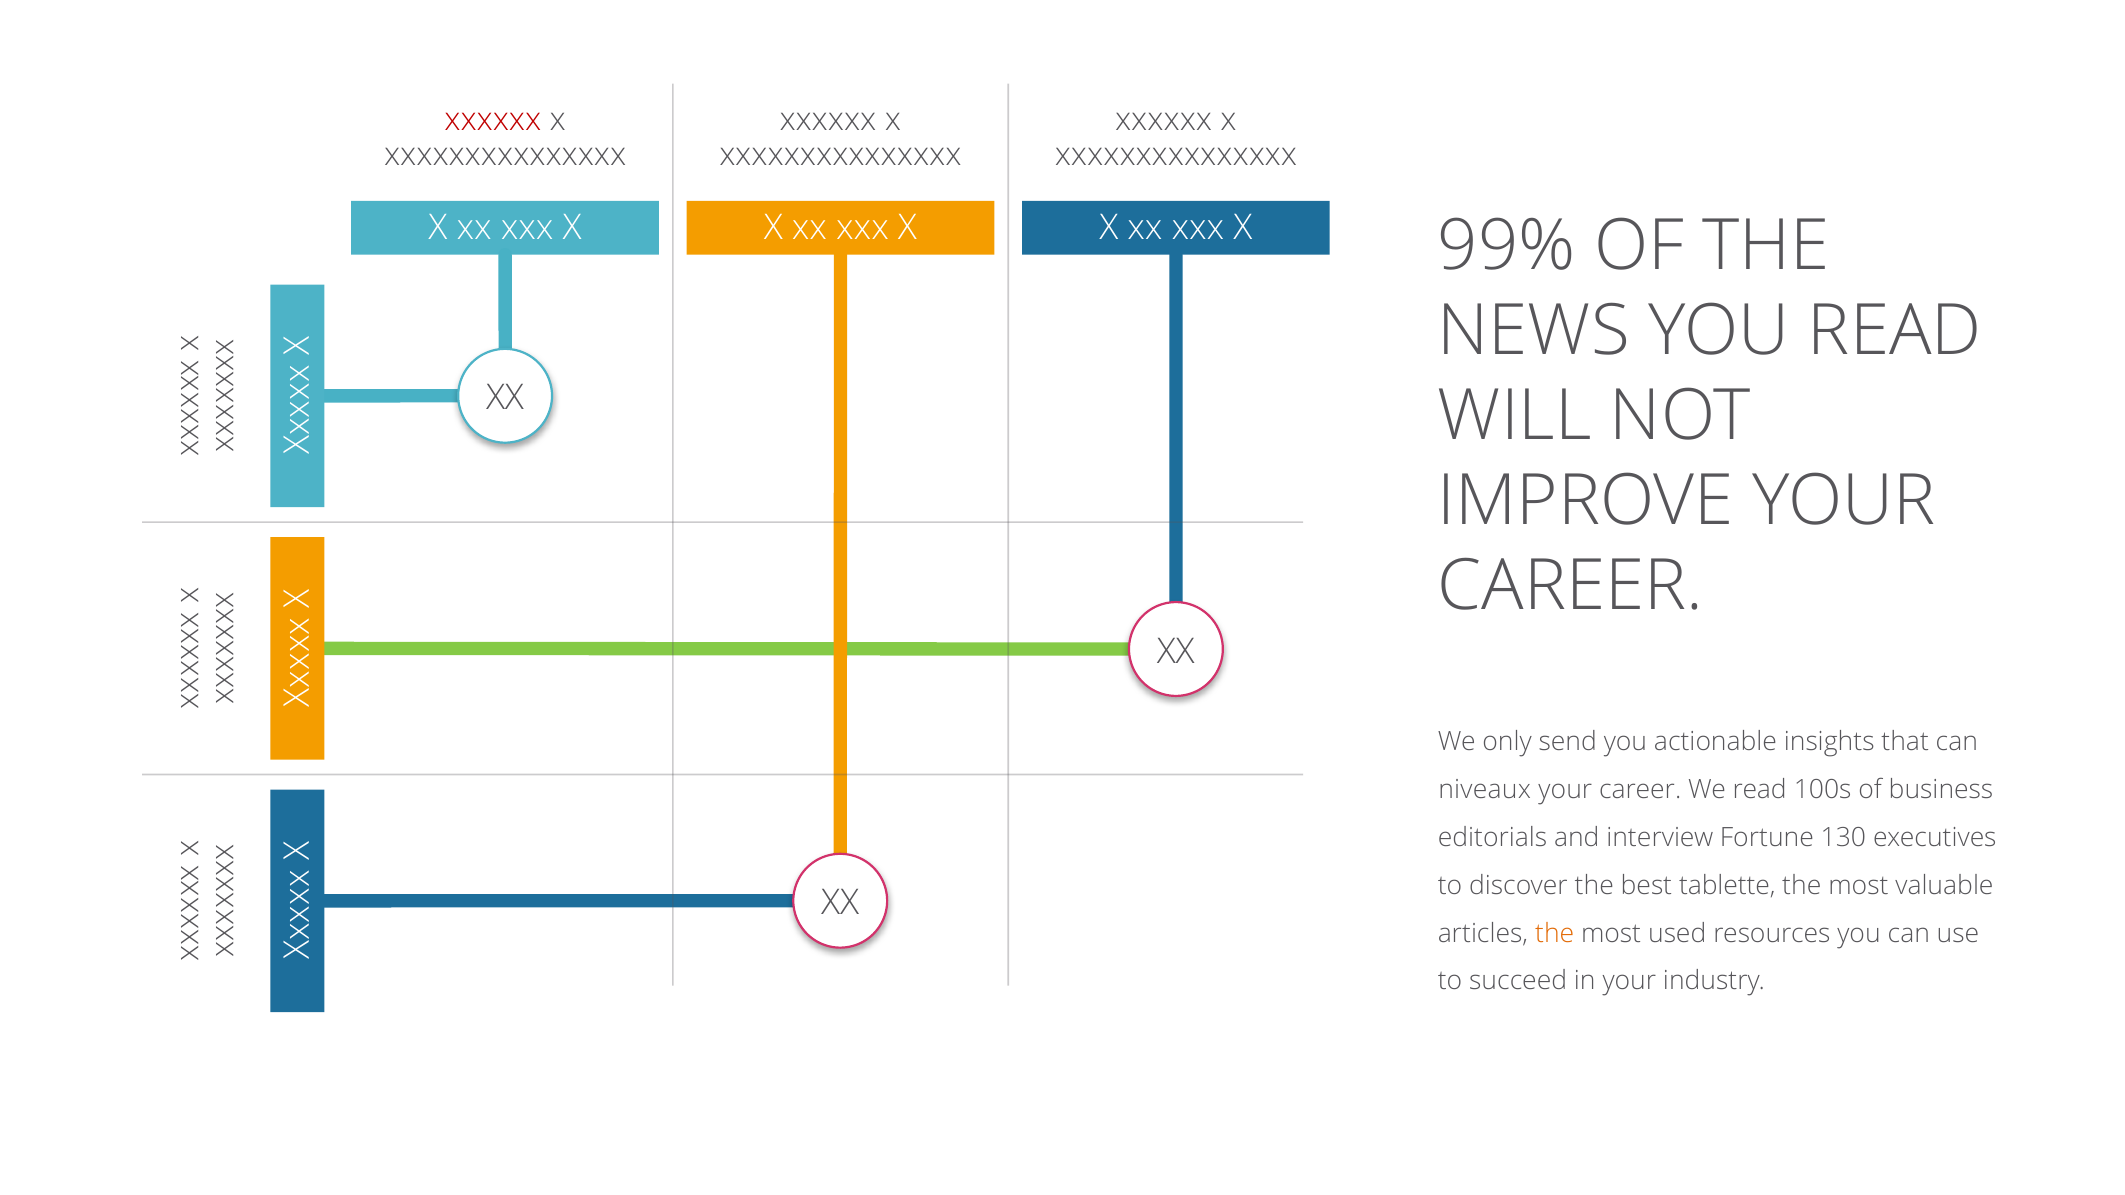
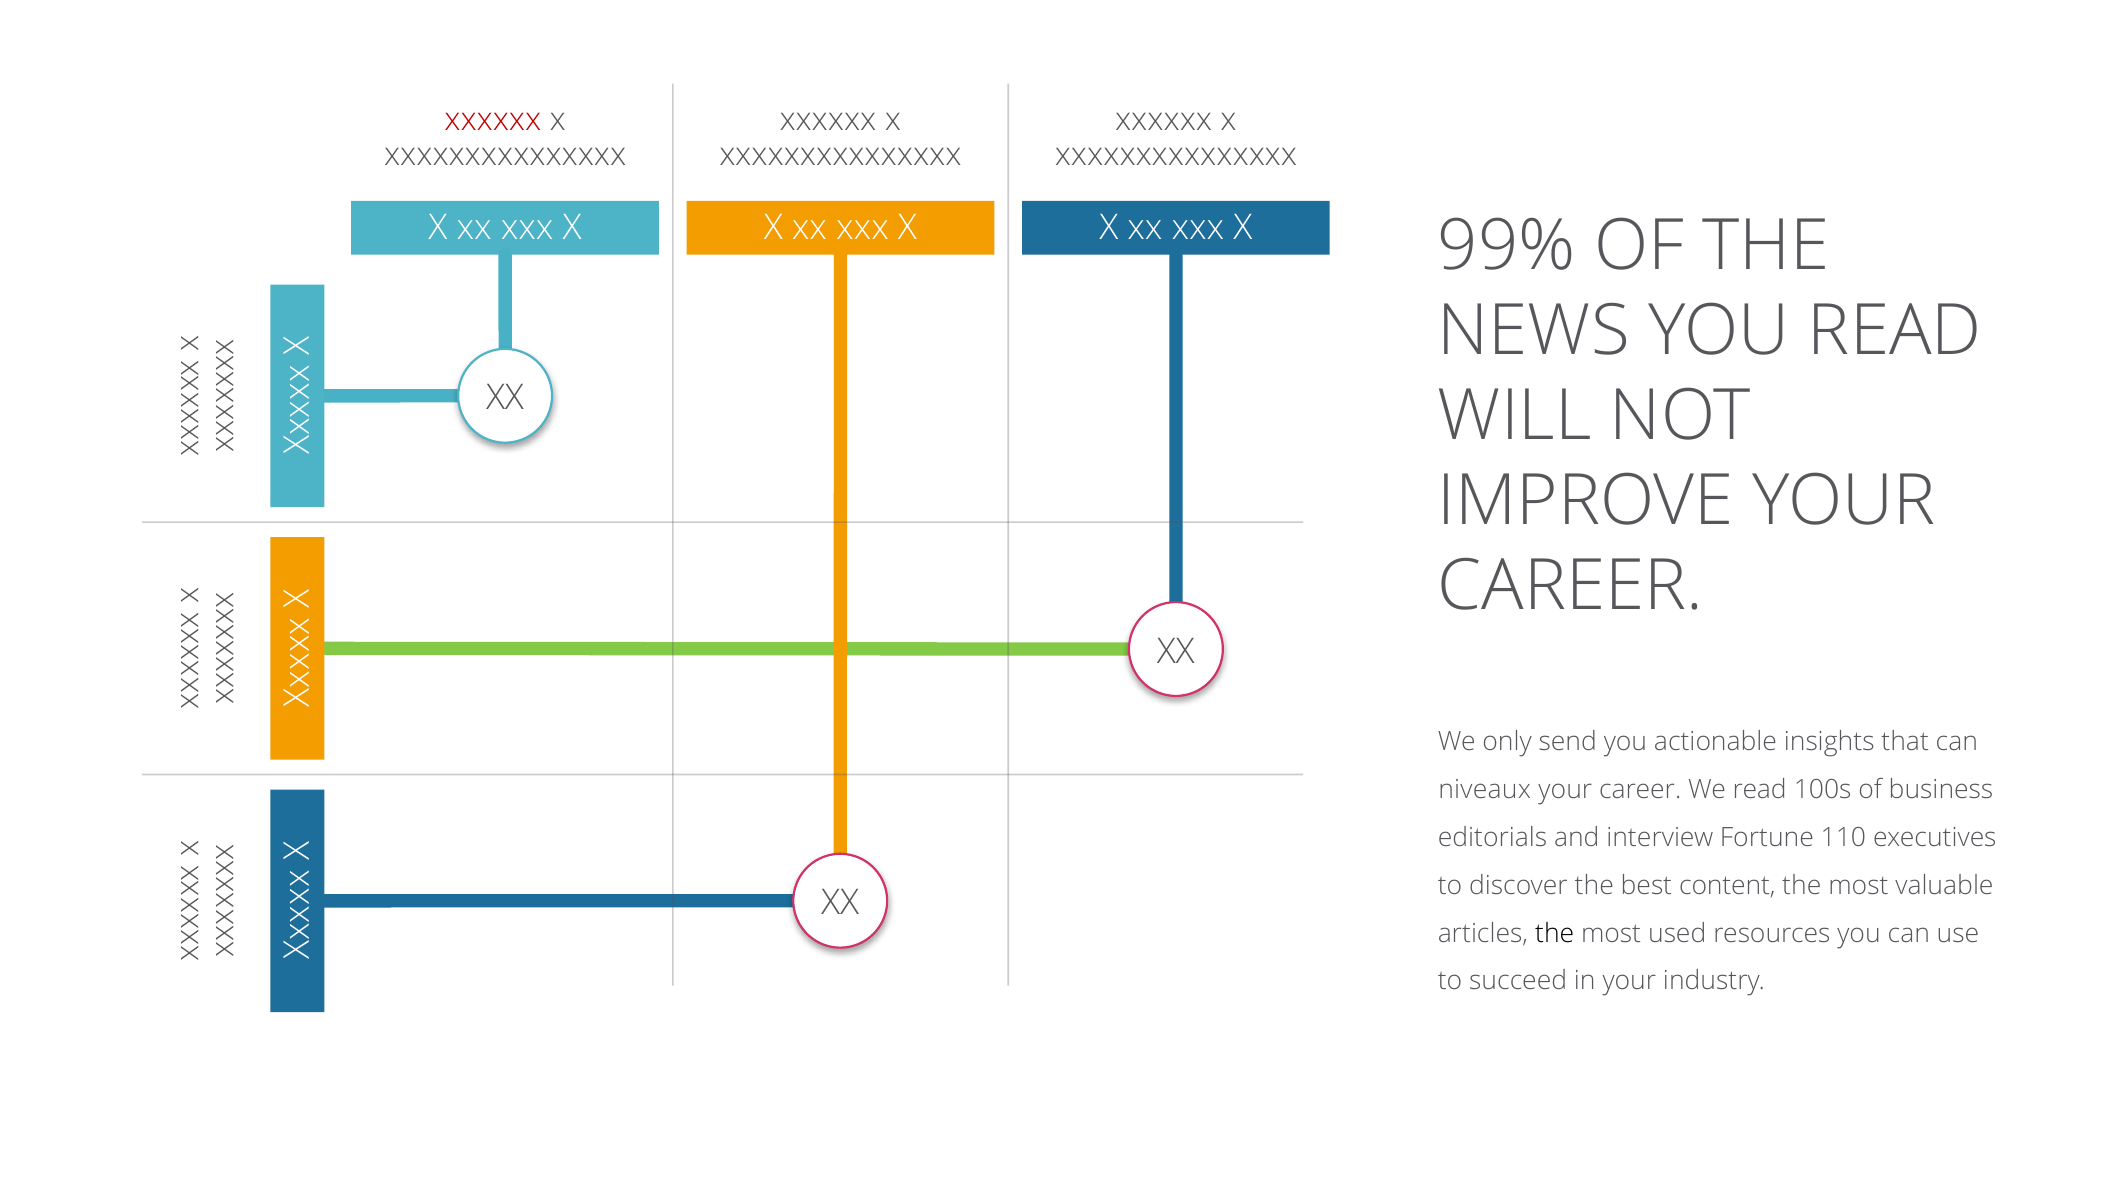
130: 130 -> 110 (1843, 838)
tablette: tablette -> content (1727, 886)
the colour: orange -> black (1555, 934)
